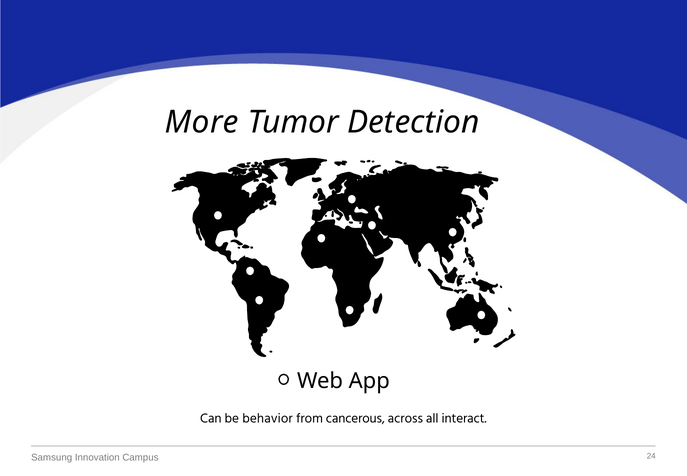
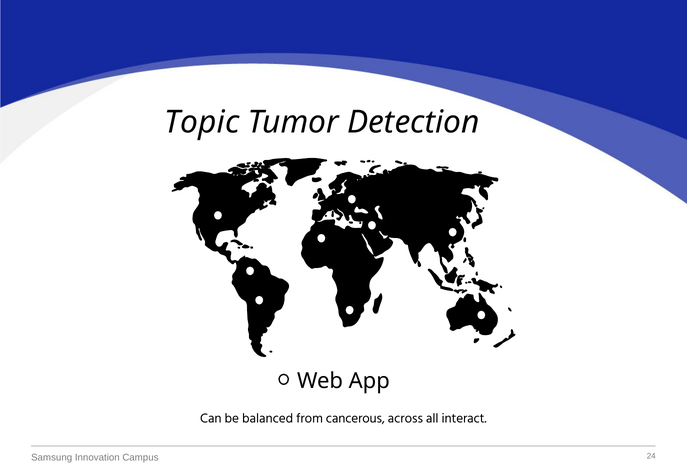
More: More -> Topic (202, 122)
behavior: behavior -> balanced (268, 418)
